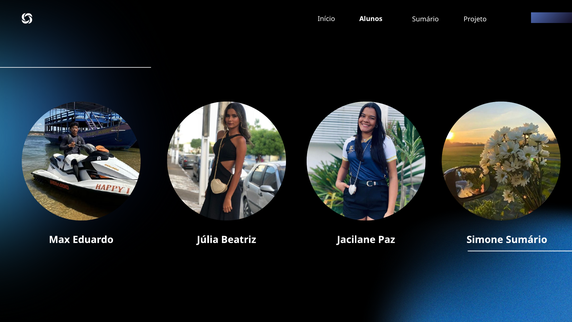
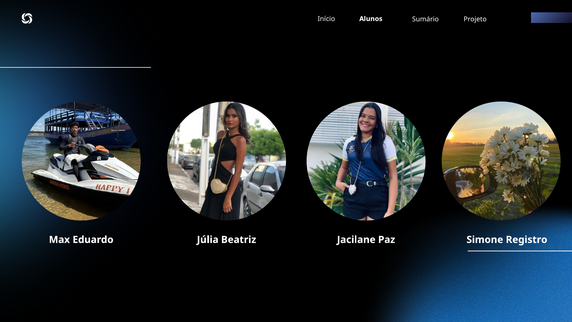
Simone Sumário: Sumário -> Registro (527, 240)
